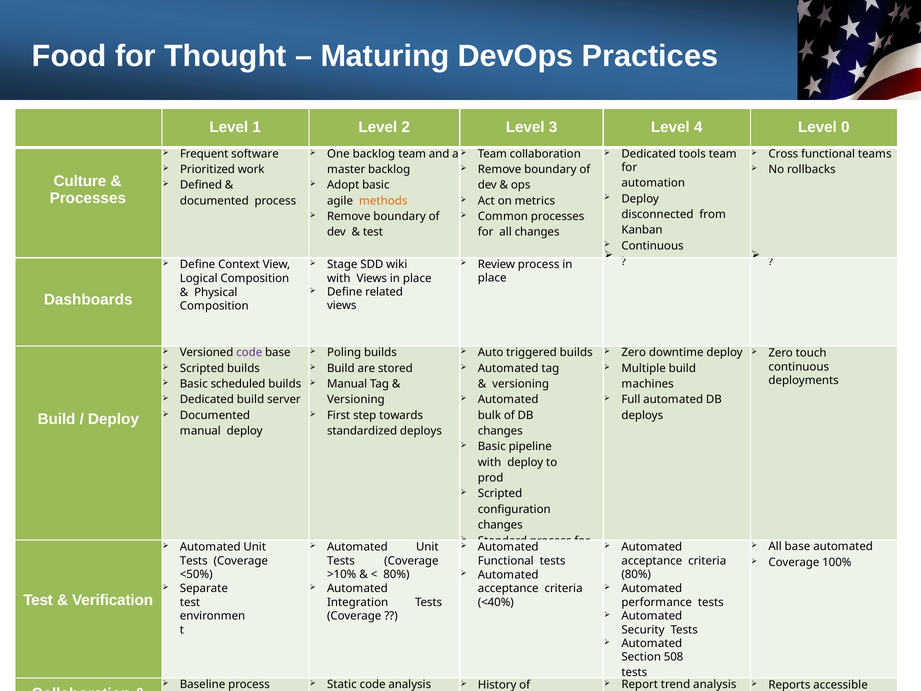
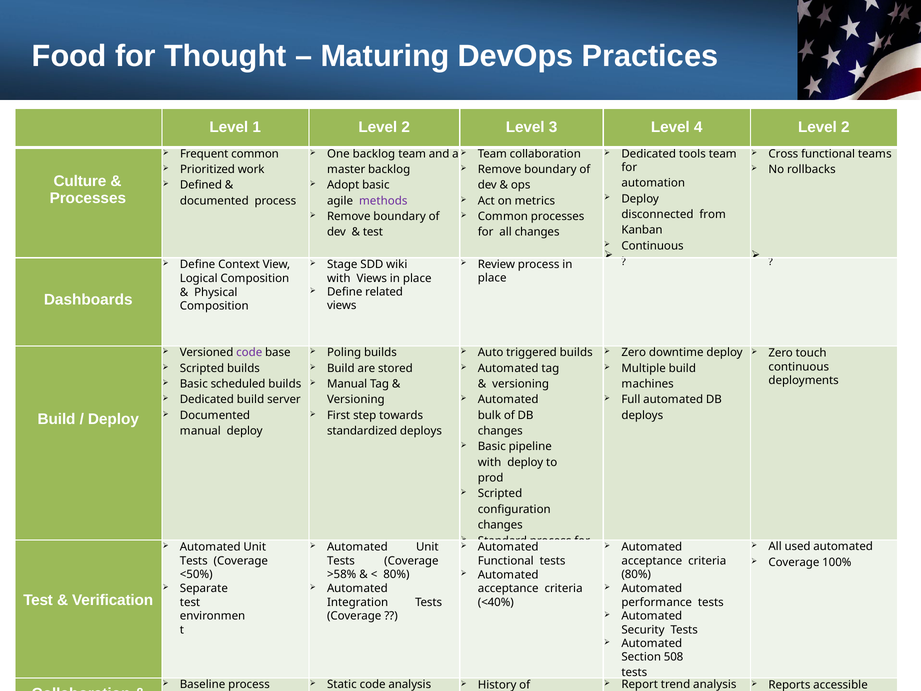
4 Level 0: 0 -> 2 (845, 127)
Frequent software: software -> common (255, 154)
methods colour: orange -> purple (383, 201)
All base: base -> used (798, 546)
>10%: >10% -> >58% (342, 574)
